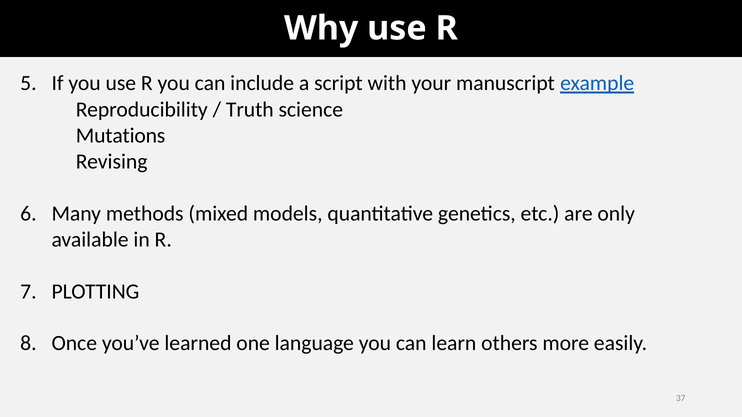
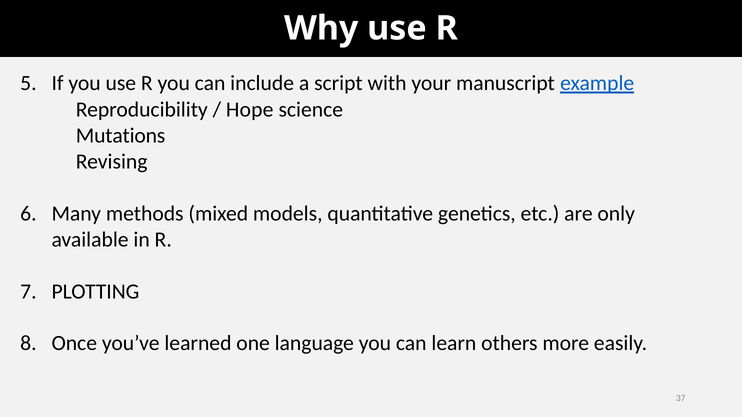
Truth: Truth -> Hope (250, 110)
